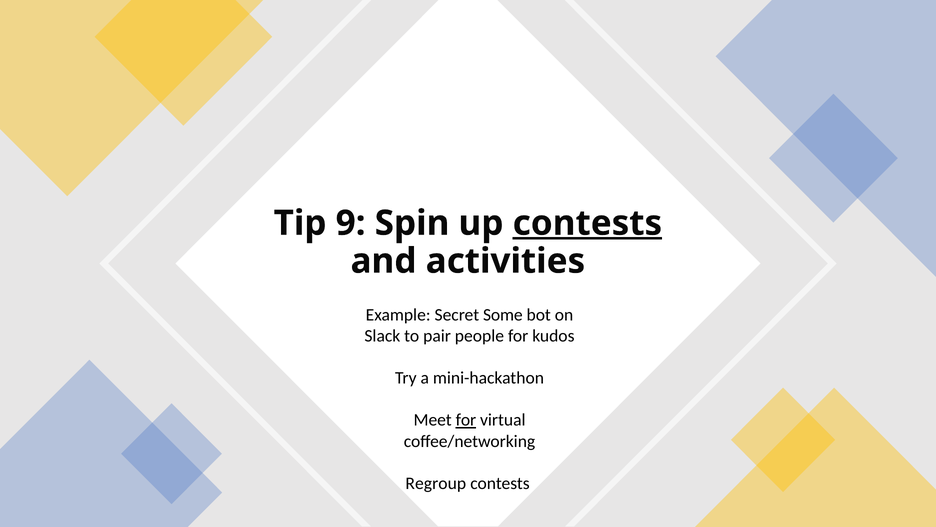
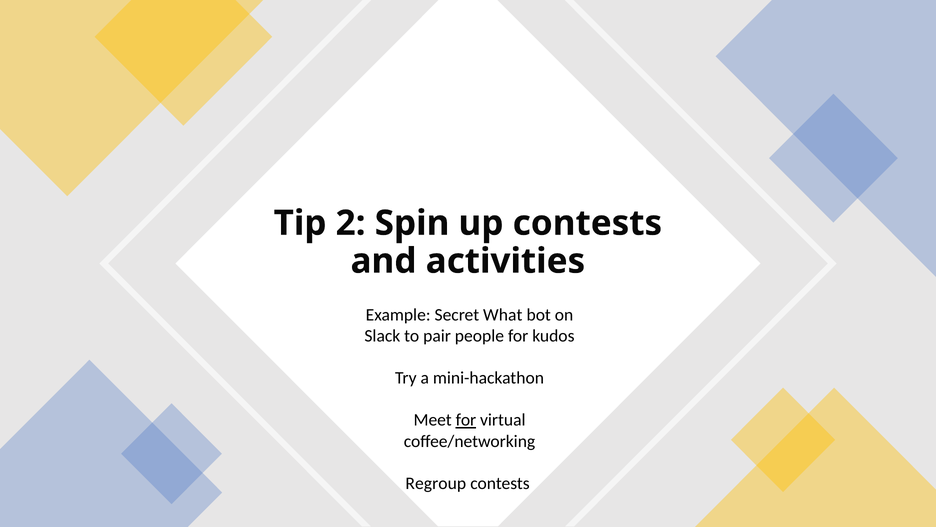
9: 9 -> 2 (351, 223)
contests underline: present -> none (587, 223)
Some: Some -> What (503, 314)
